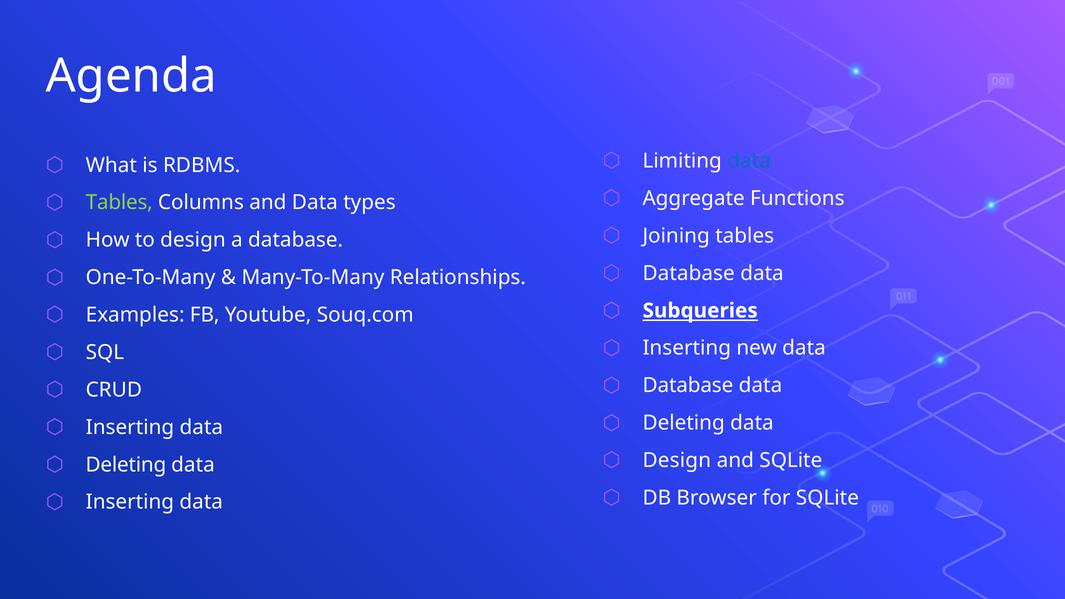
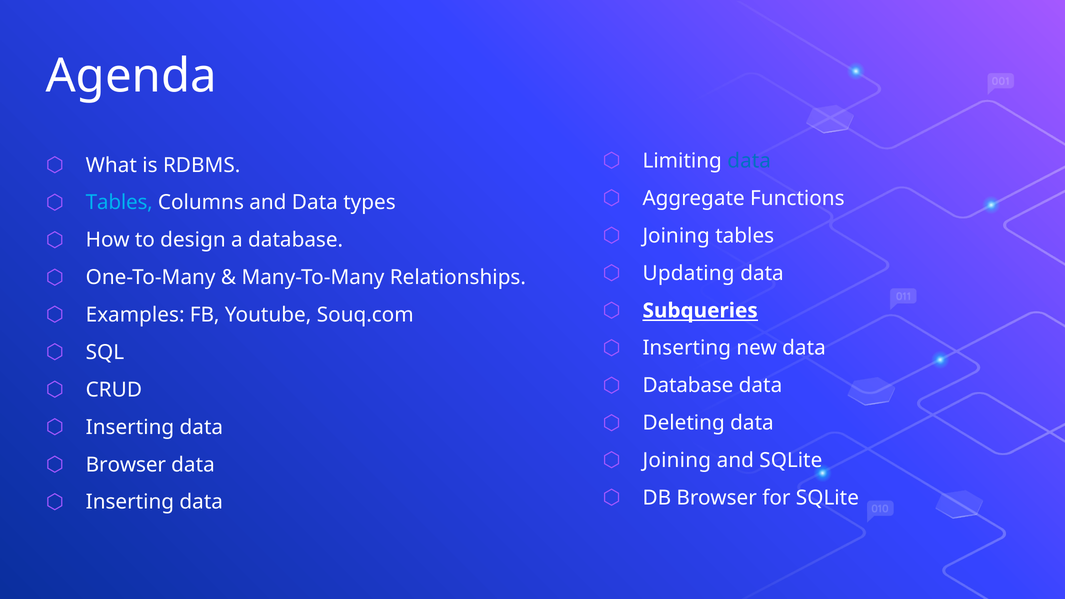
Tables colour: light green -> light blue (119, 203)
Database: Database -> Updating (689, 273)
Design: Design -> Joining (677, 460)
Deleting: Deleting -> Browser (126, 465)
